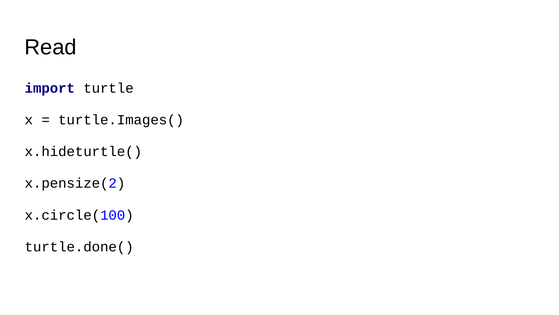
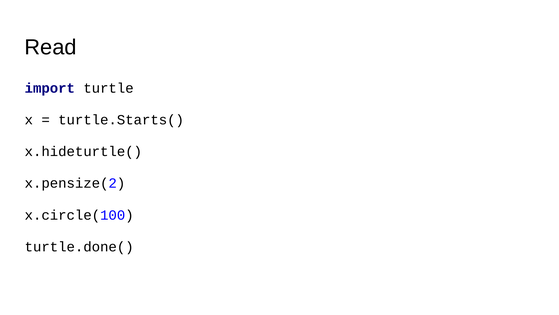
turtle.Images(: turtle.Images( -> turtle.Starts( (121, 120)
